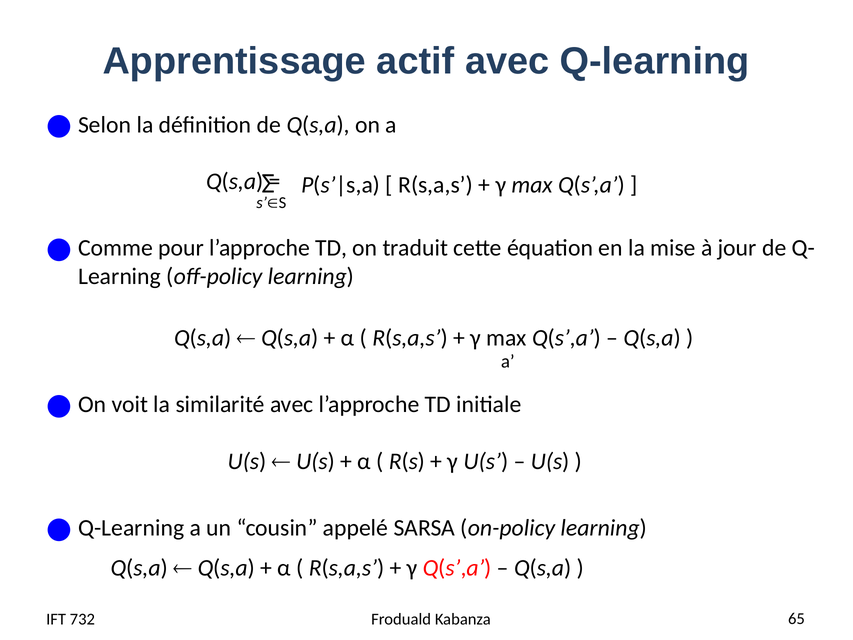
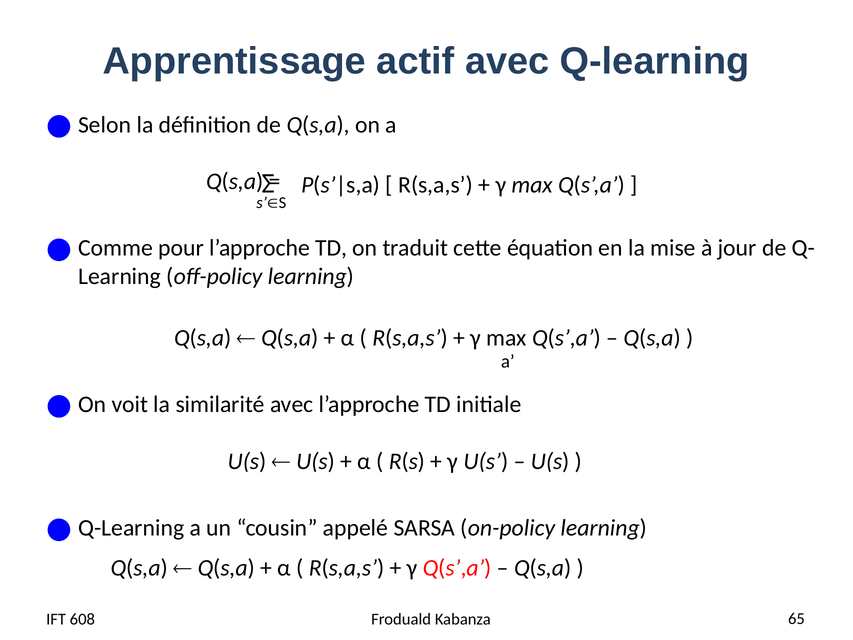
732: 732 -> 608 (82, 619)
